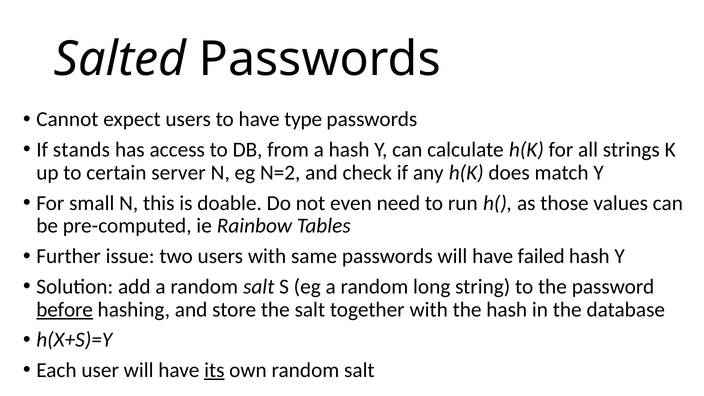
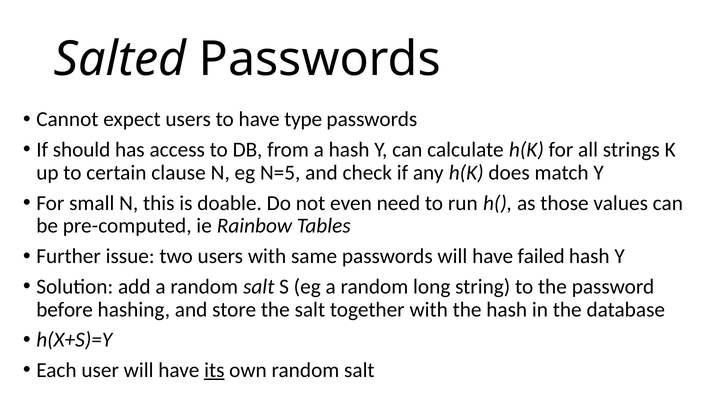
stands: stands -> should (82, 150)
server: server -> clause (179, 173)
N=2: N=2 -> N=5 (280, 173)
before underline: present -> none (65, 310)
